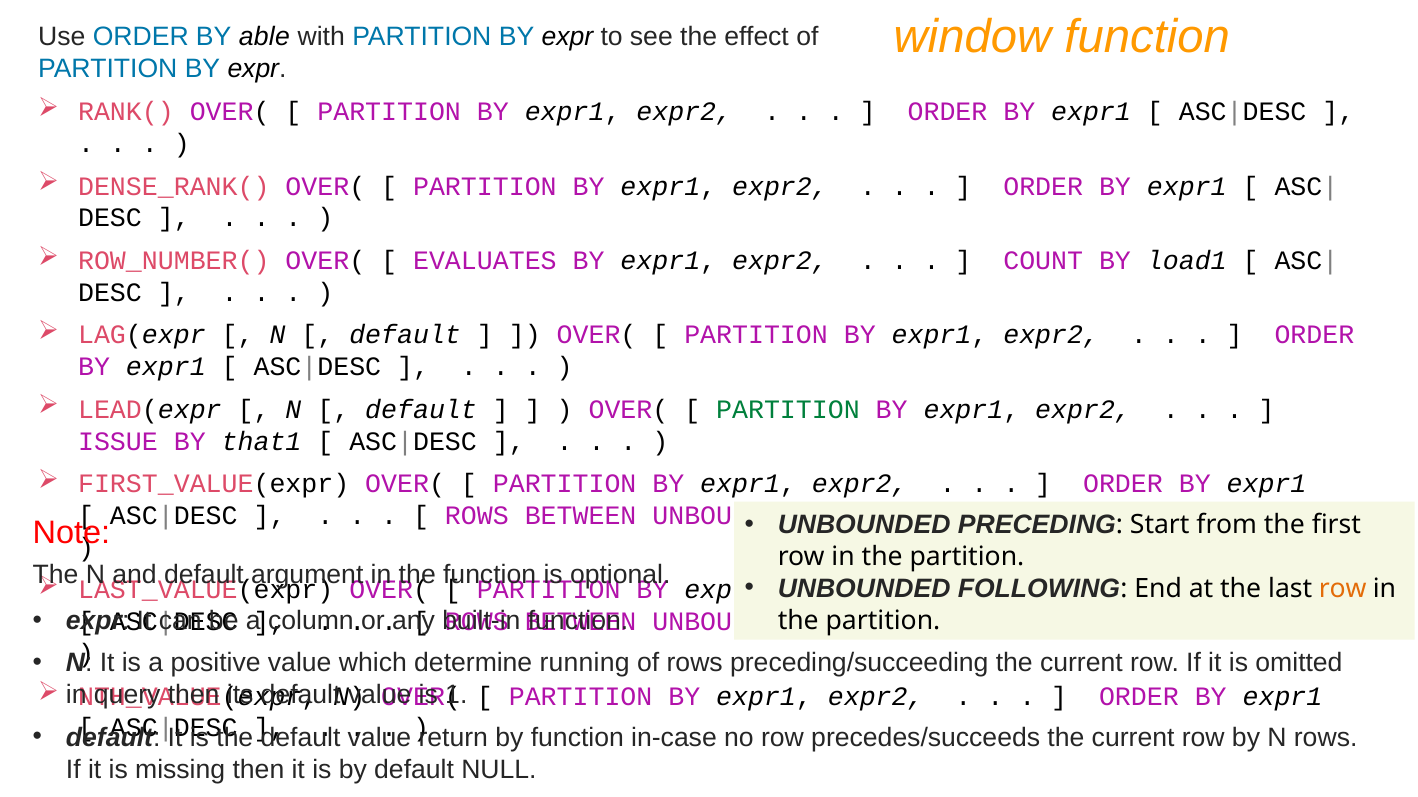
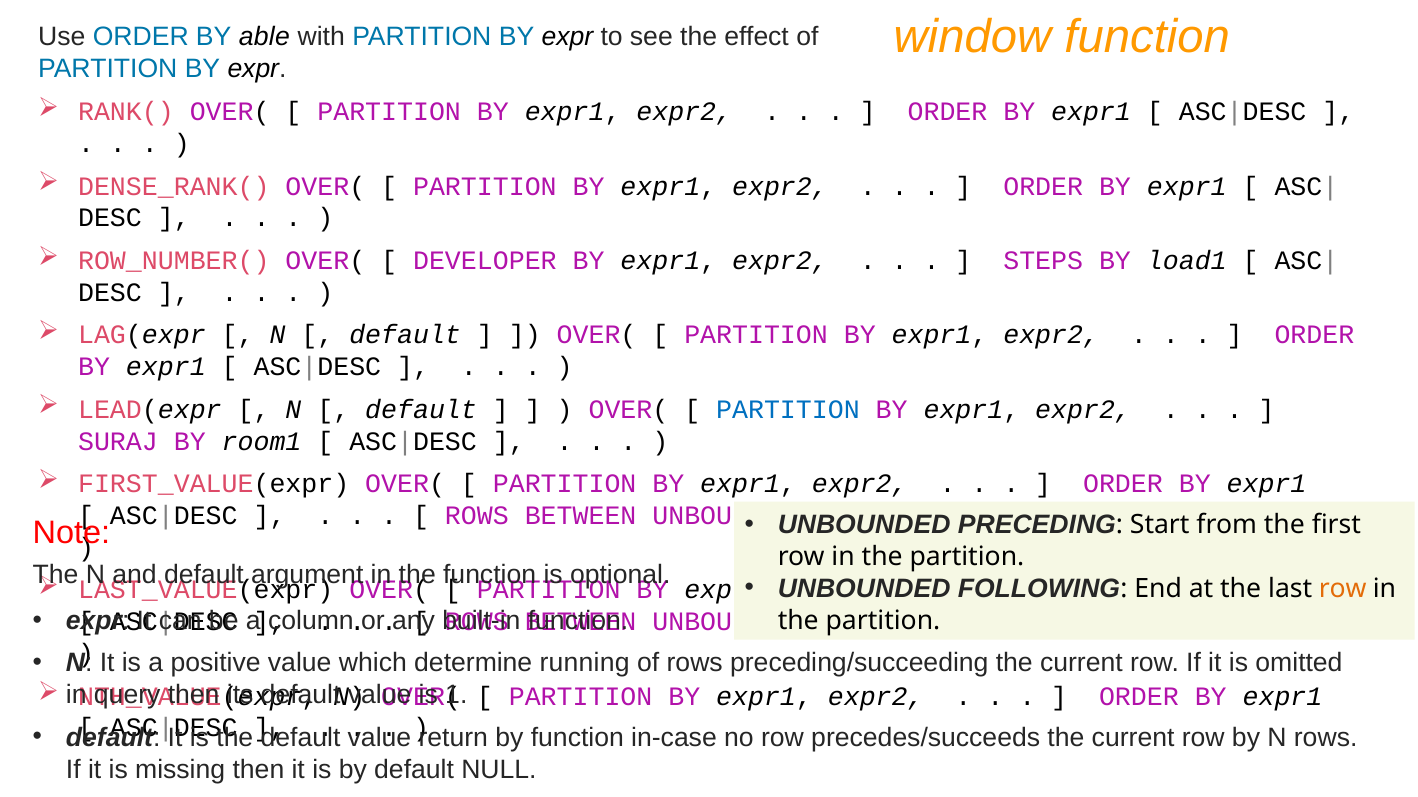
EVALUATES: EVALUATES -> DEVELOPER (485, 261)
COUNT: COUNT -> STEPS (1043, 261)
PARTITION colour: green -> blue (788, 410)
ISSUE: ISSUE -> SURAJ (118, 442)
that1: that1 -> room1 (262, 442)
